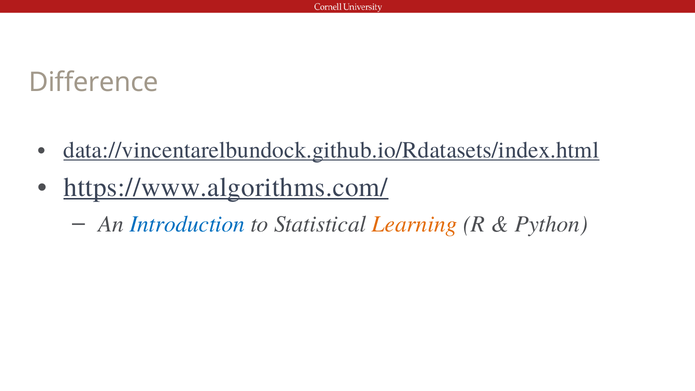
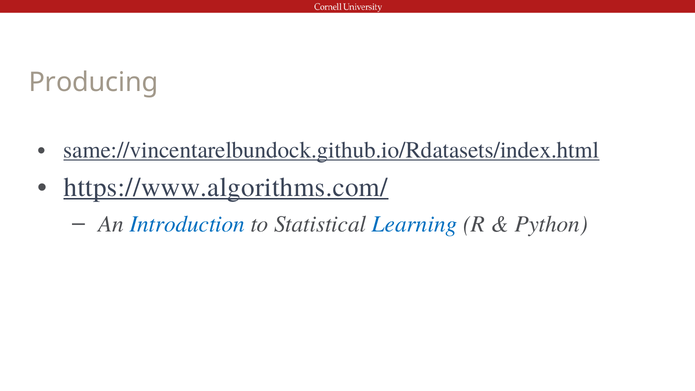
Difference: Difference -> Producing (94, 82)
data://vincentarelbundock.github.io/Rdatasets/index.html: data://vincentarelbundock.github.io/Rdatasets/index.html -> same://vincentarelbundock.github.io/Rdatasets/index.html (331, 150)
Learning colour: orange -> blue (415, 224)
